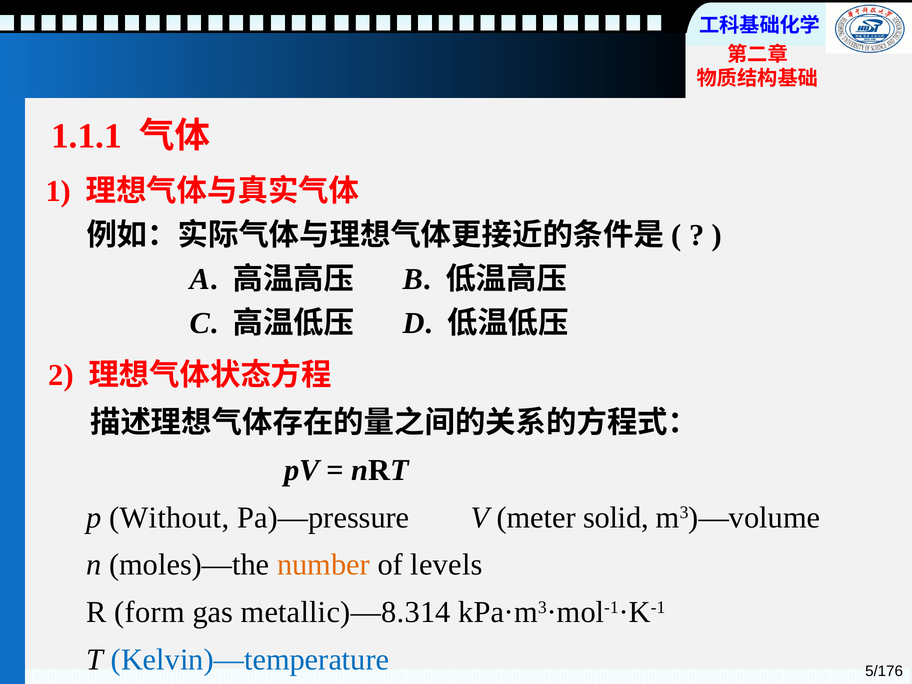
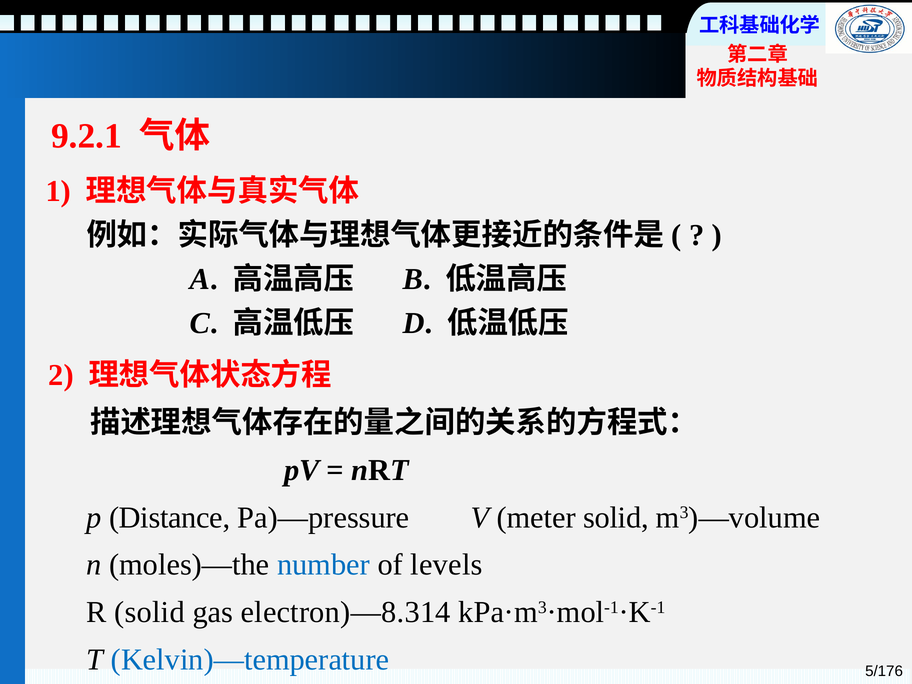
1.1.1: 1.1.1 -> 9.2.1 (87, 136)
Without: Without -> Distance (170, 518)
number colour: orange -> blue (324, 565)
R form: form -> solid (150, 612)
metallic)—8.314: metallic)—8.314 -> electron)—8.314 (346, 612)
